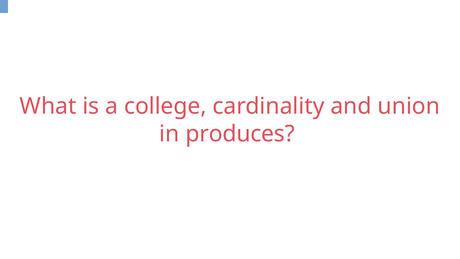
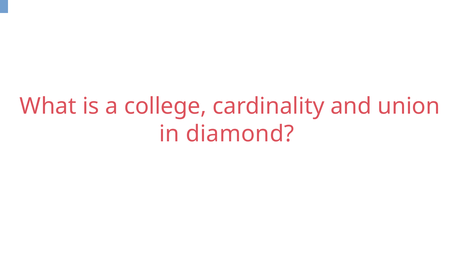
produces: produces -> diamond (240, 134)
